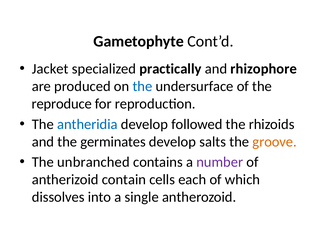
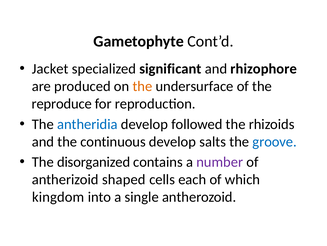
practically: practically -> significant (170, 69)
the colour: blue -> orange (142, 86)
germinates: germinates -> continuous (113, 141)
groove colour: orange -> blue (275, 141)
unbranched: unbranched -> disorganized (94, 162)
contain: contain -> shaped (124, 179)
dissolves: dissolves -> kingdom (58, 197)
